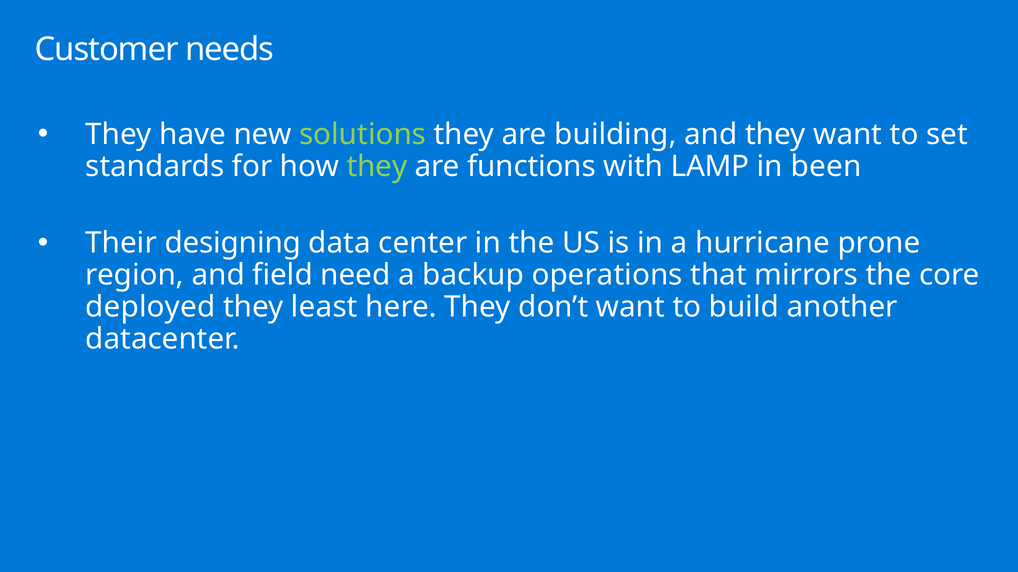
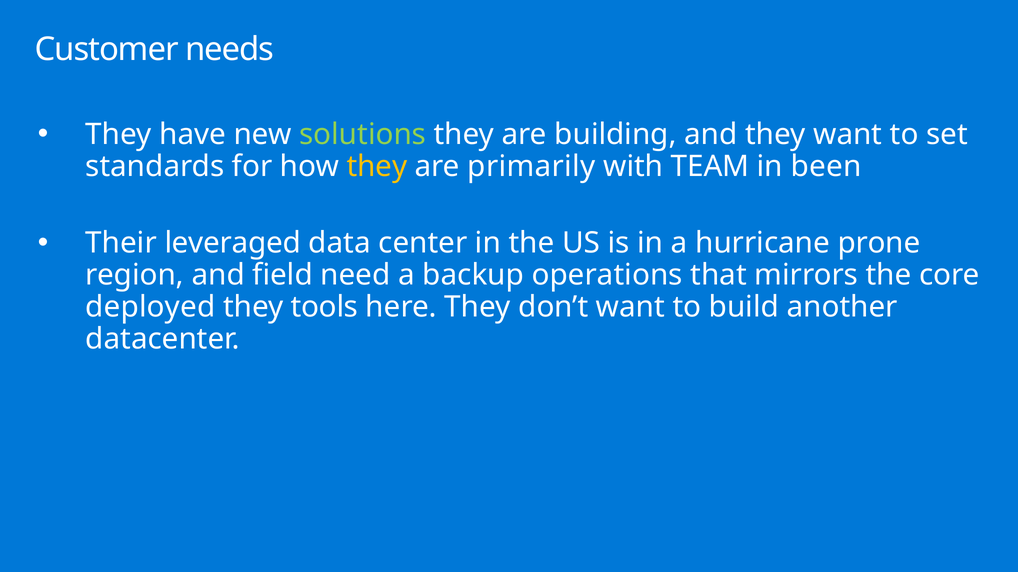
they colour: light green -> yellow (377, 166)
functions: functions -> primarily (531, 166)
LAMP: LAMP -> TEAM (710, 166)
designing: designing -> leveraged (233, 243)
least: least -> tools (325, 307)
